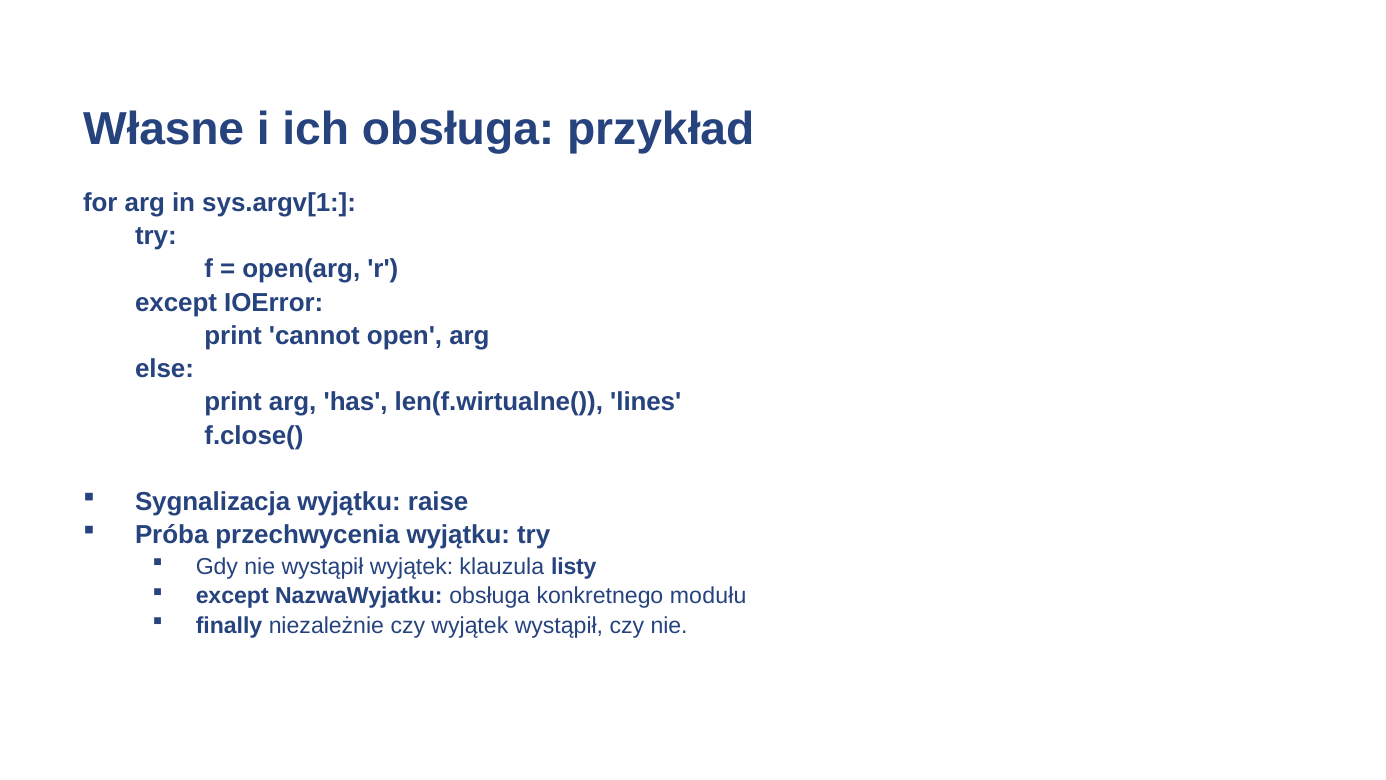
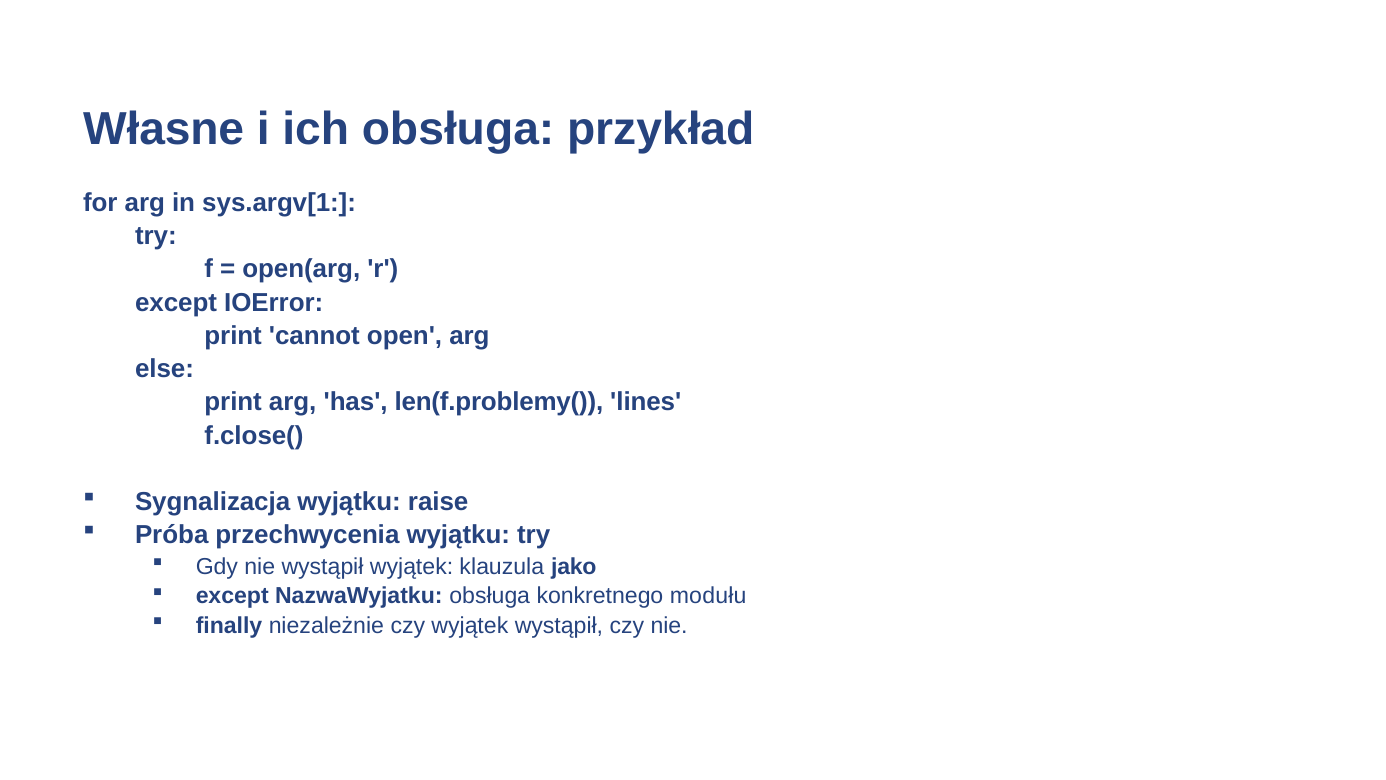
len(f.wirtualne(: len(f.wirtualne( -> len(f.problemy( (499, 402)
listy: listy -> jako (574, 566)
